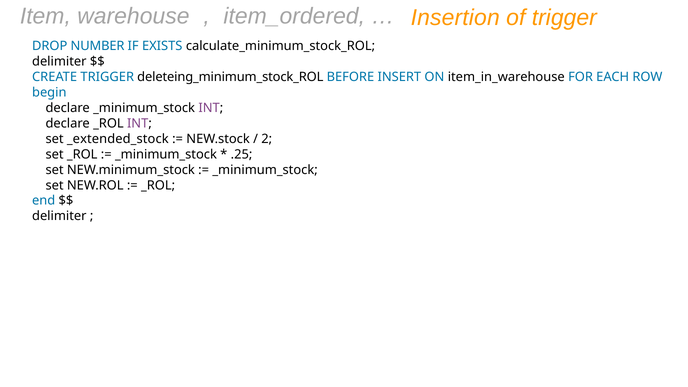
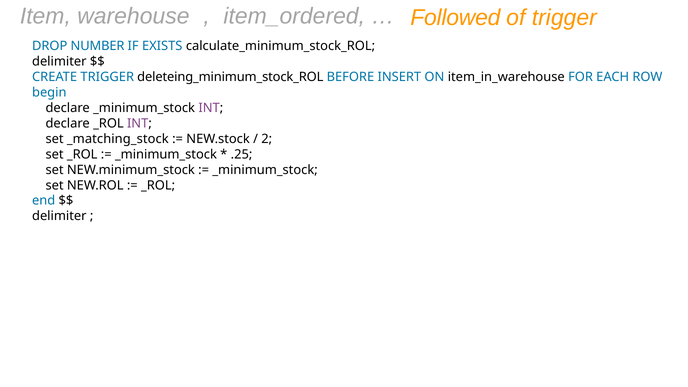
Insertion: Insertion -> Followed (455, 18)
_extended_stock: _extended_stock -> _matching_stock (118, 139)
